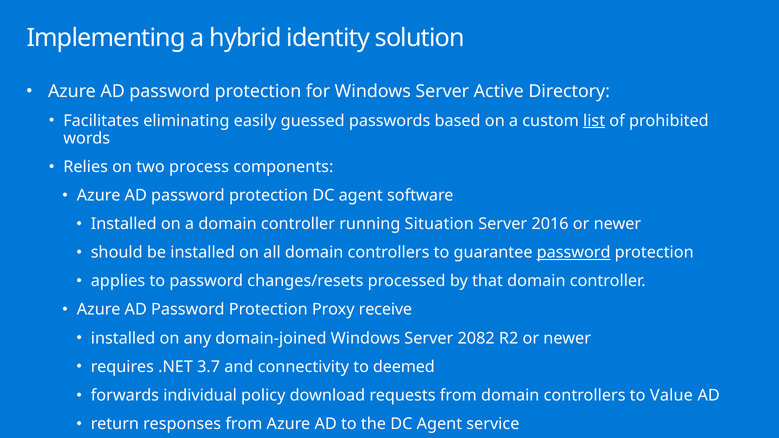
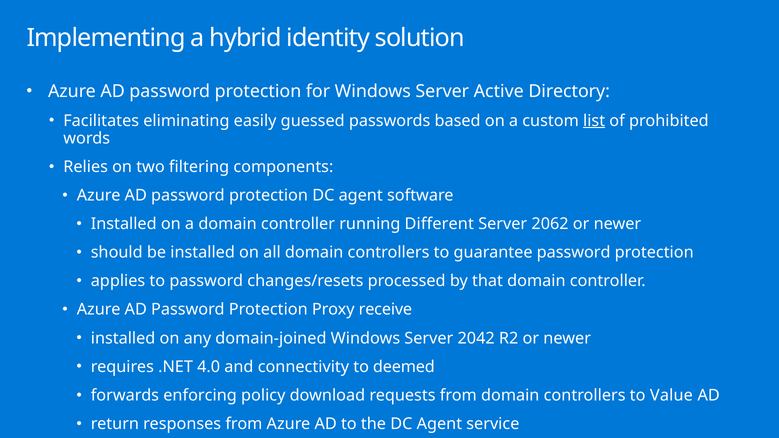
process: process -> filtering (199, 167)
Situation: Situation -> Different (439, 224)
2016: 2016 -> 2062 (550, 224)
password underline: present -> none (574, 253)
2082: 2082 -> 2042 (476, 338)
3.7: 3.7 -> 4.0 (209, 367)
individual: individual -> enforcing (200, 395)
